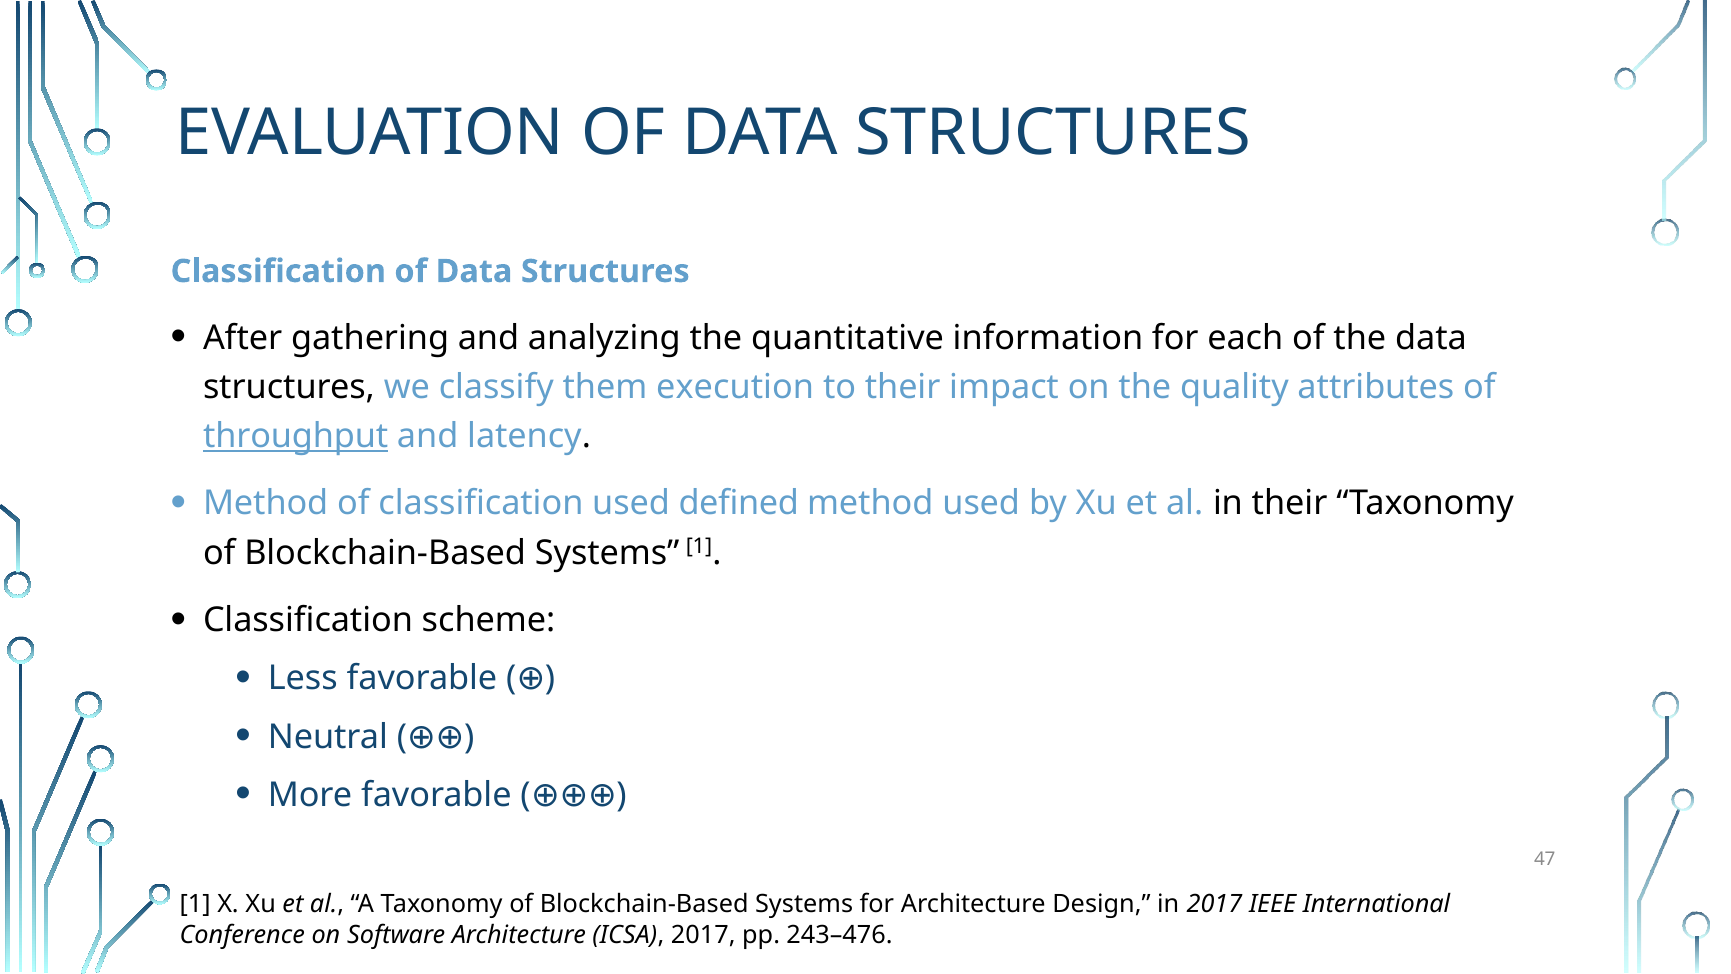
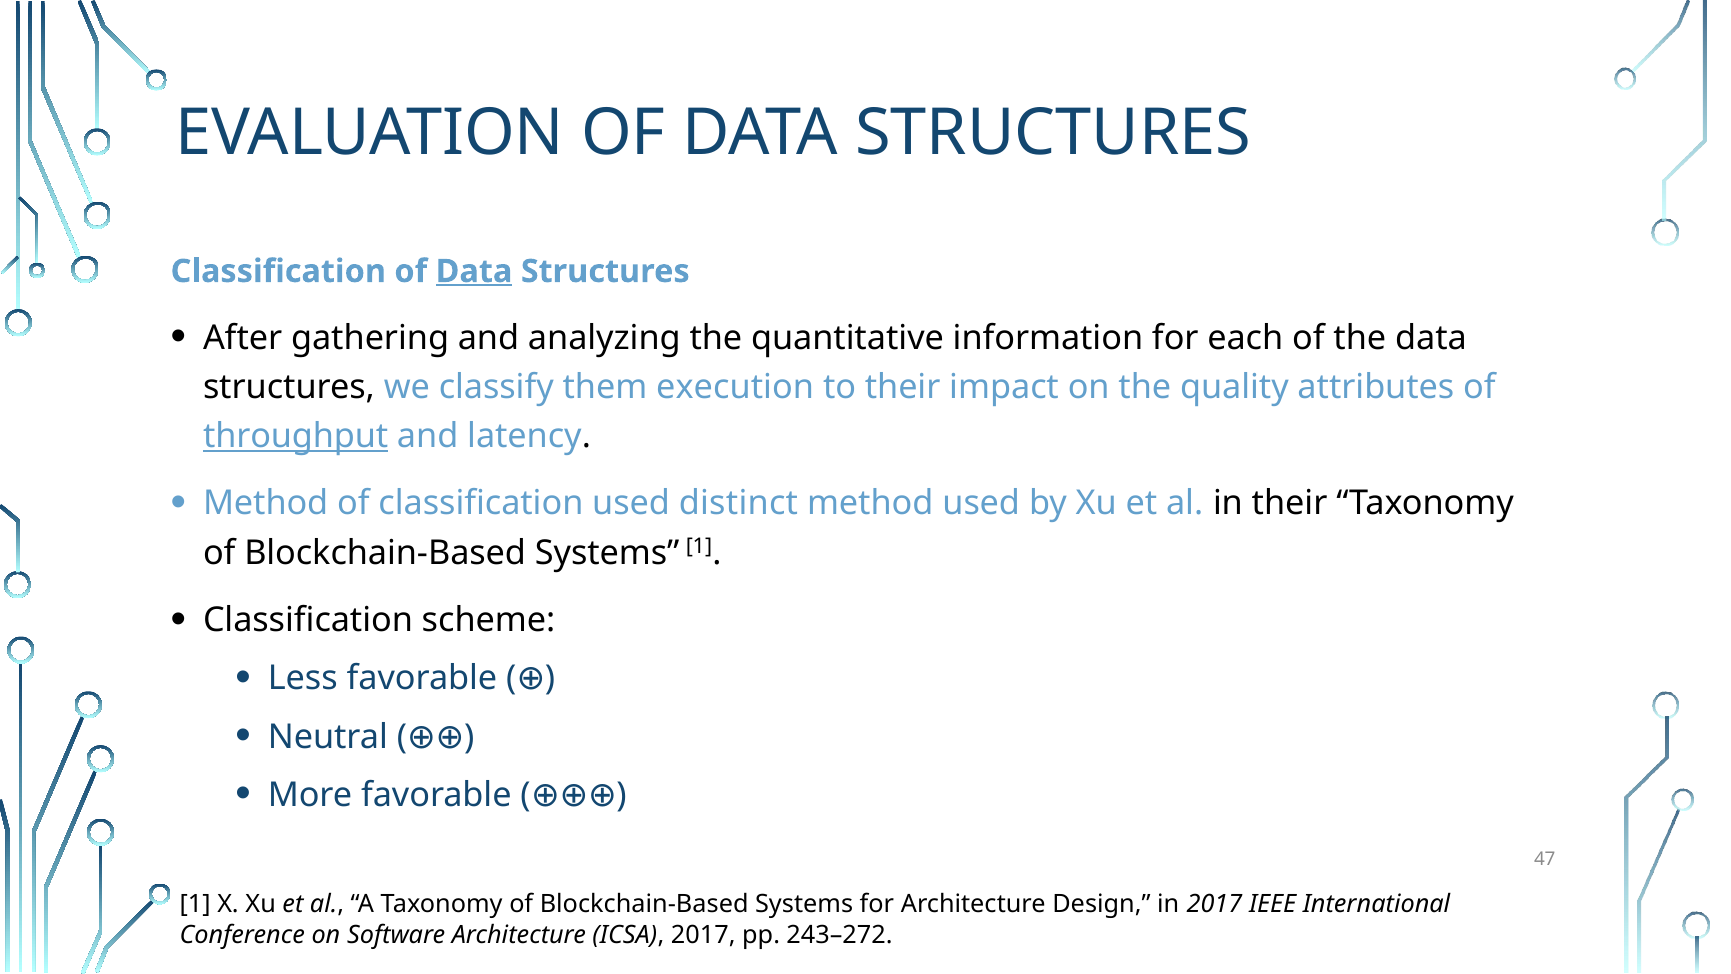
Data underline: none -> present (474, 271)
defined: defined -> distinct (738, 503)
243–476: 243–476 -> 243–272 (840, 934)
